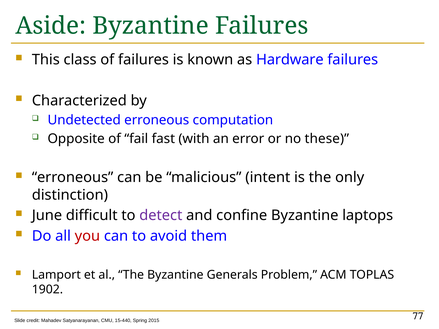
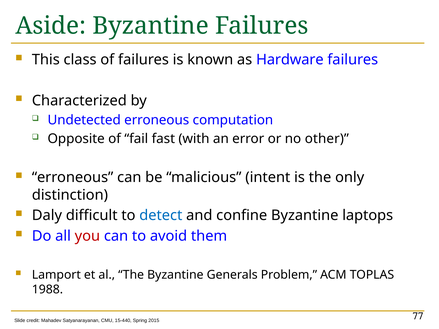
these: these -> other (327, 139)
June: June -> Daly (47, 216)
detect colour: purple -> blue (161, 216)
1902: 1902 -> 1988 (47, 290)
